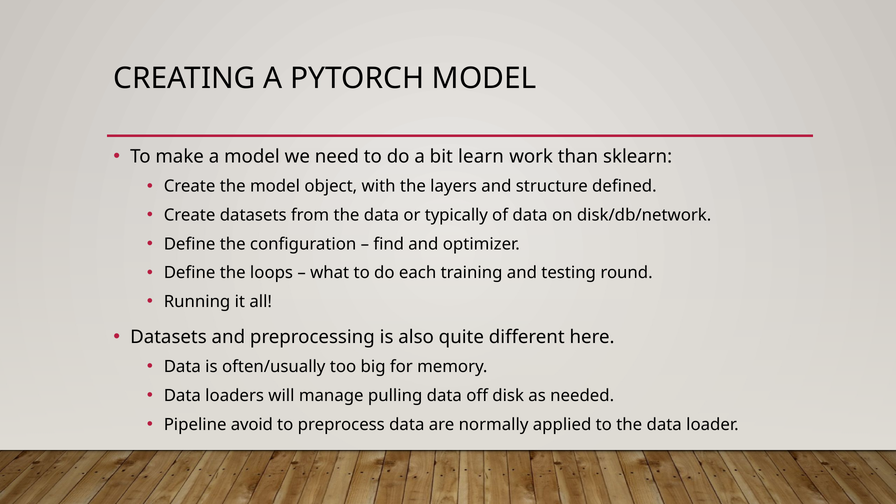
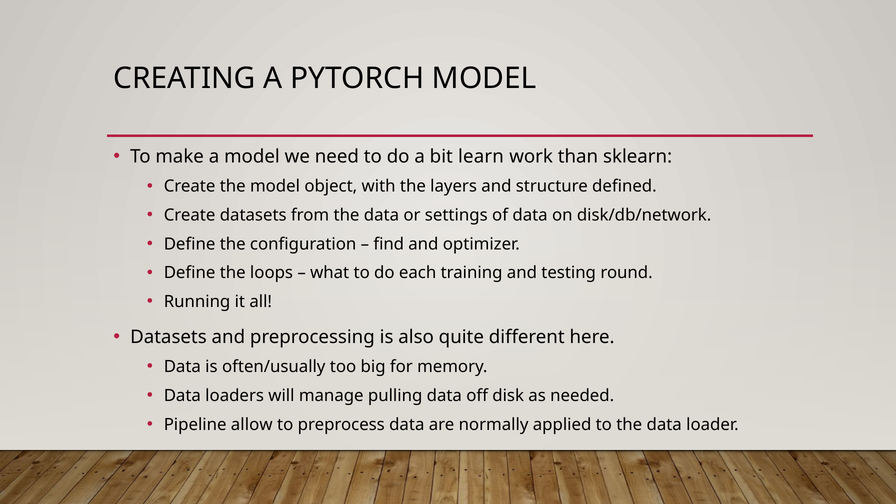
typically: typically -> settings (456, 215)
avoid: avoid -> allow (252, 424)
